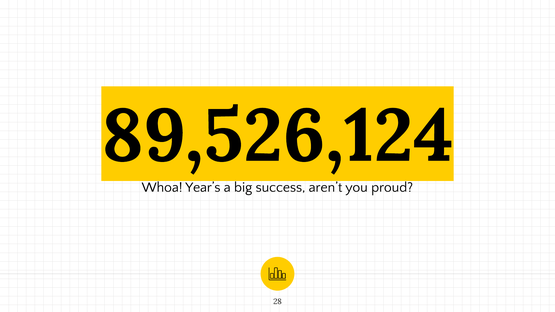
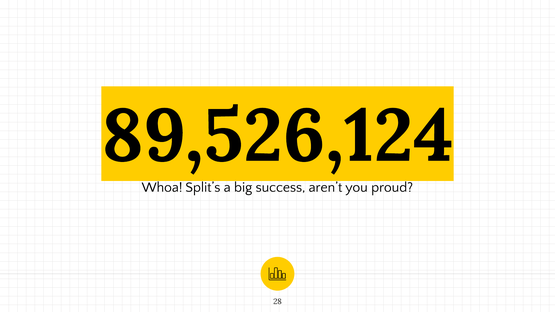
Year’s: Year’s -> Split’s (203, 187)
